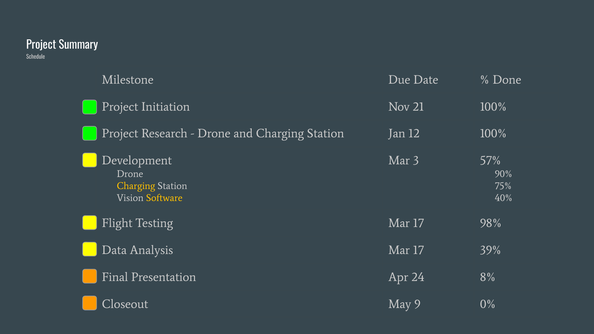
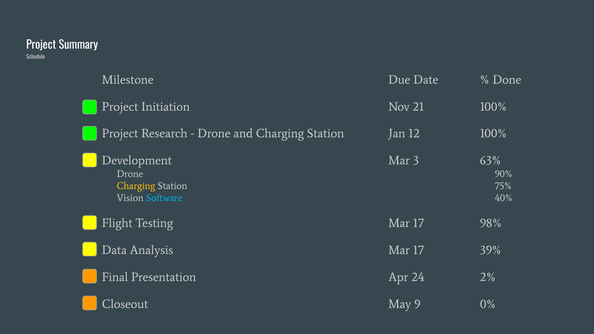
57%: 57% -> 63% (491, 160)
Software colour: yellow -> light blue (164, 198)
8%: 8% -> 2% (488, 277)
